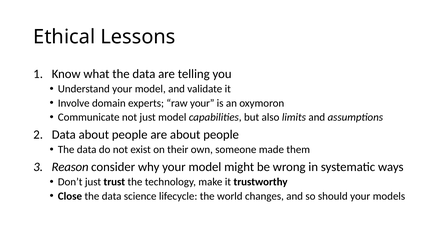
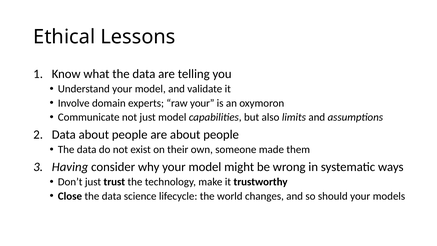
Reason: Reason -> Having (70, 167)
